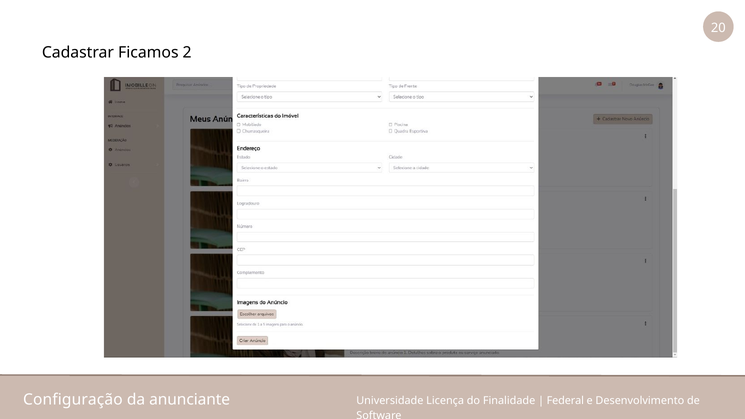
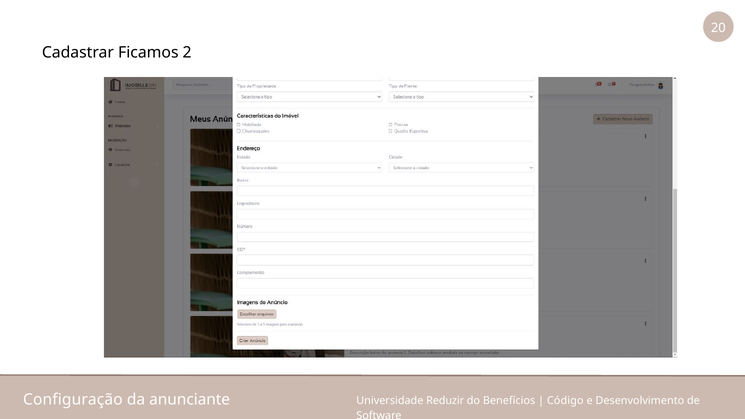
Licença: Licença -> Reduzir (445, 401)
Finalidade: Finalidade -> Benefícios (509, 401)
Federal: Federal -> Código (565, 401)
